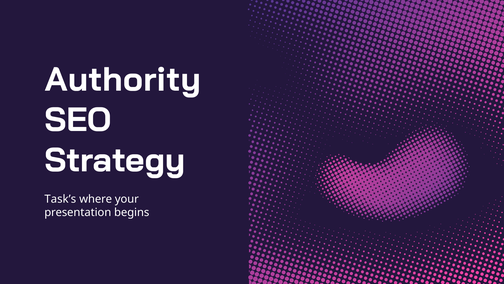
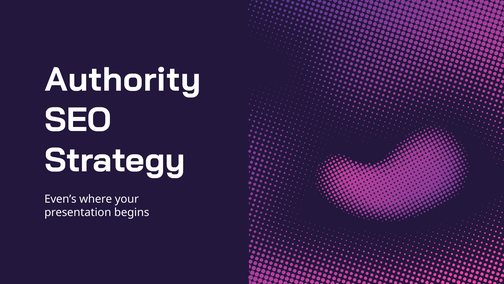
Task’s: Task’s -> Even’s (60, 199)
